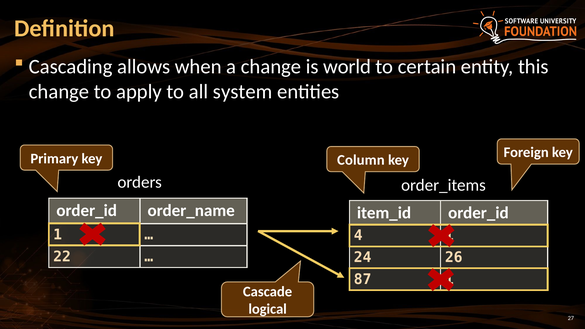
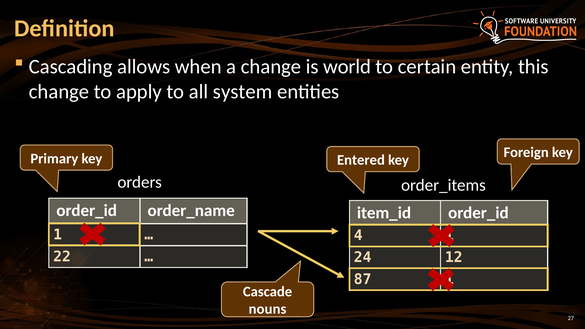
Column: Column -> Entered (361, 160)
26: 26 -> 12 (454, 257)
logical: logical -> nouns (267, 309)
